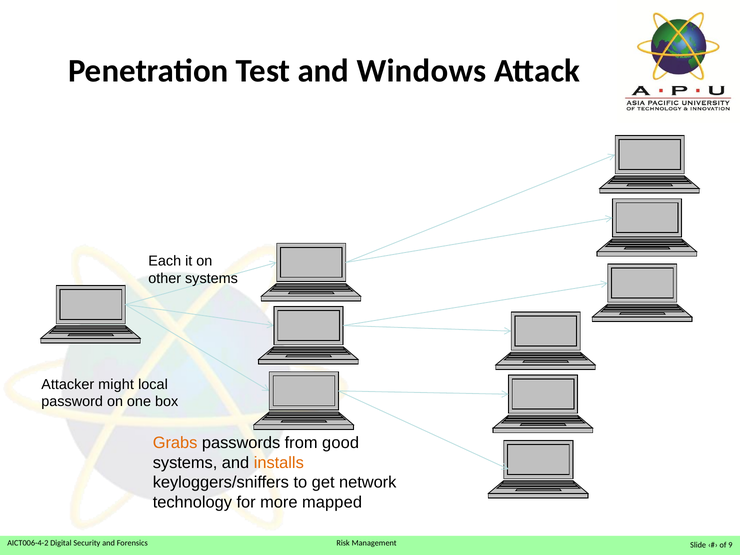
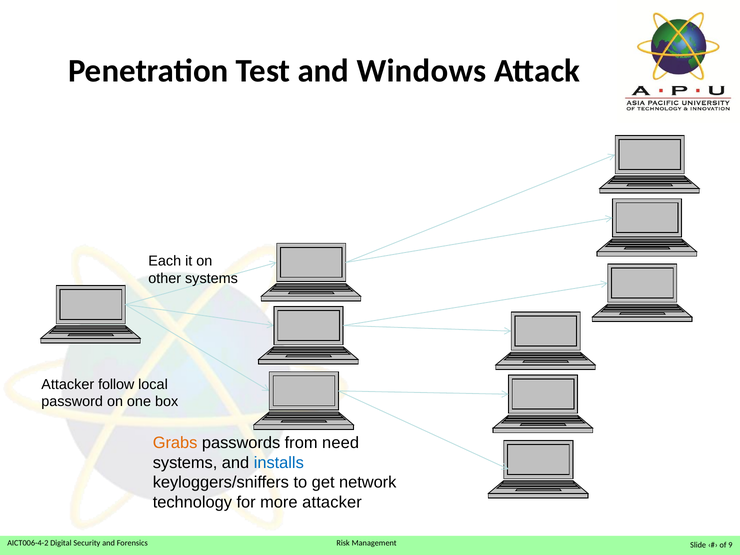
might: might -> follow (116, 384)
good: good -> need (341, 443)
installs colour: orange -> blue (279, 463)
more mapped: mapped -> attacker (332, 502)
